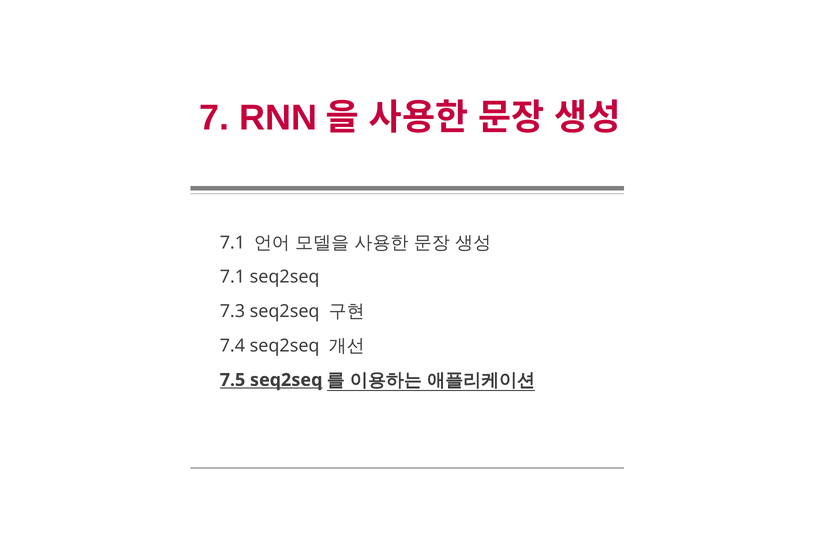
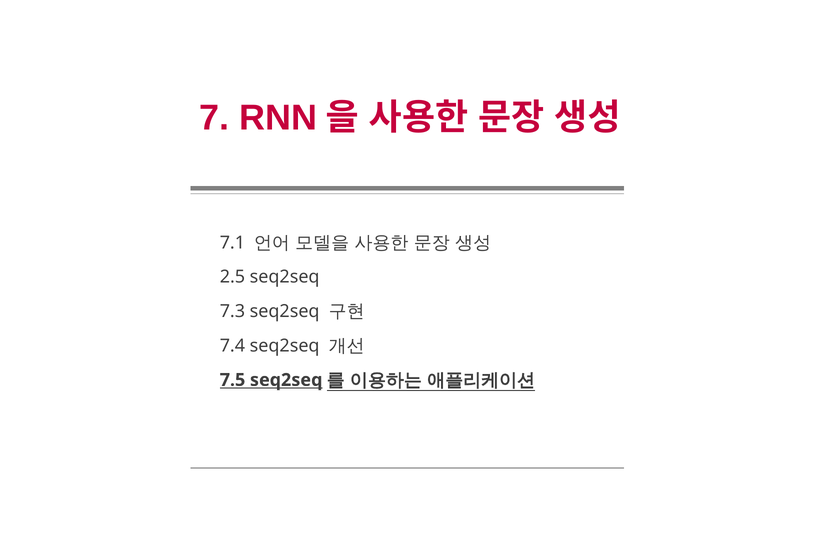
7.1: 7.1 -> 2.5 (232, 277)
